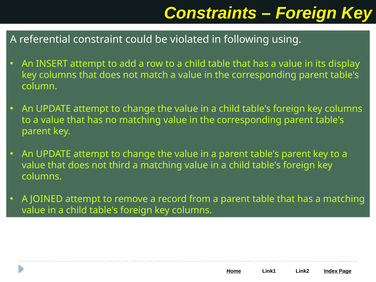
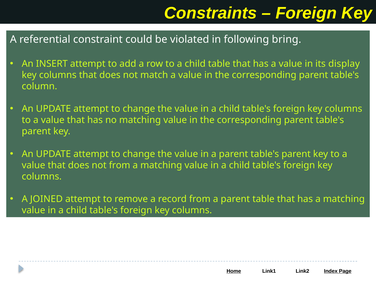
using: using -> bring (287, 39)
not third: third -> from (120, 165)
